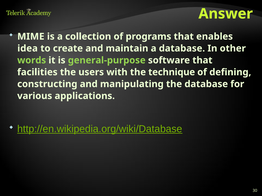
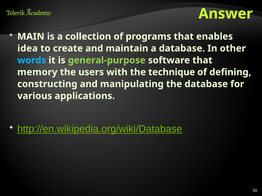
MIME: MIME -> MAIN (31, 37)
words colour: light green -> light blue (32, 60)
facilities: facilities -> memory (37, 72)
